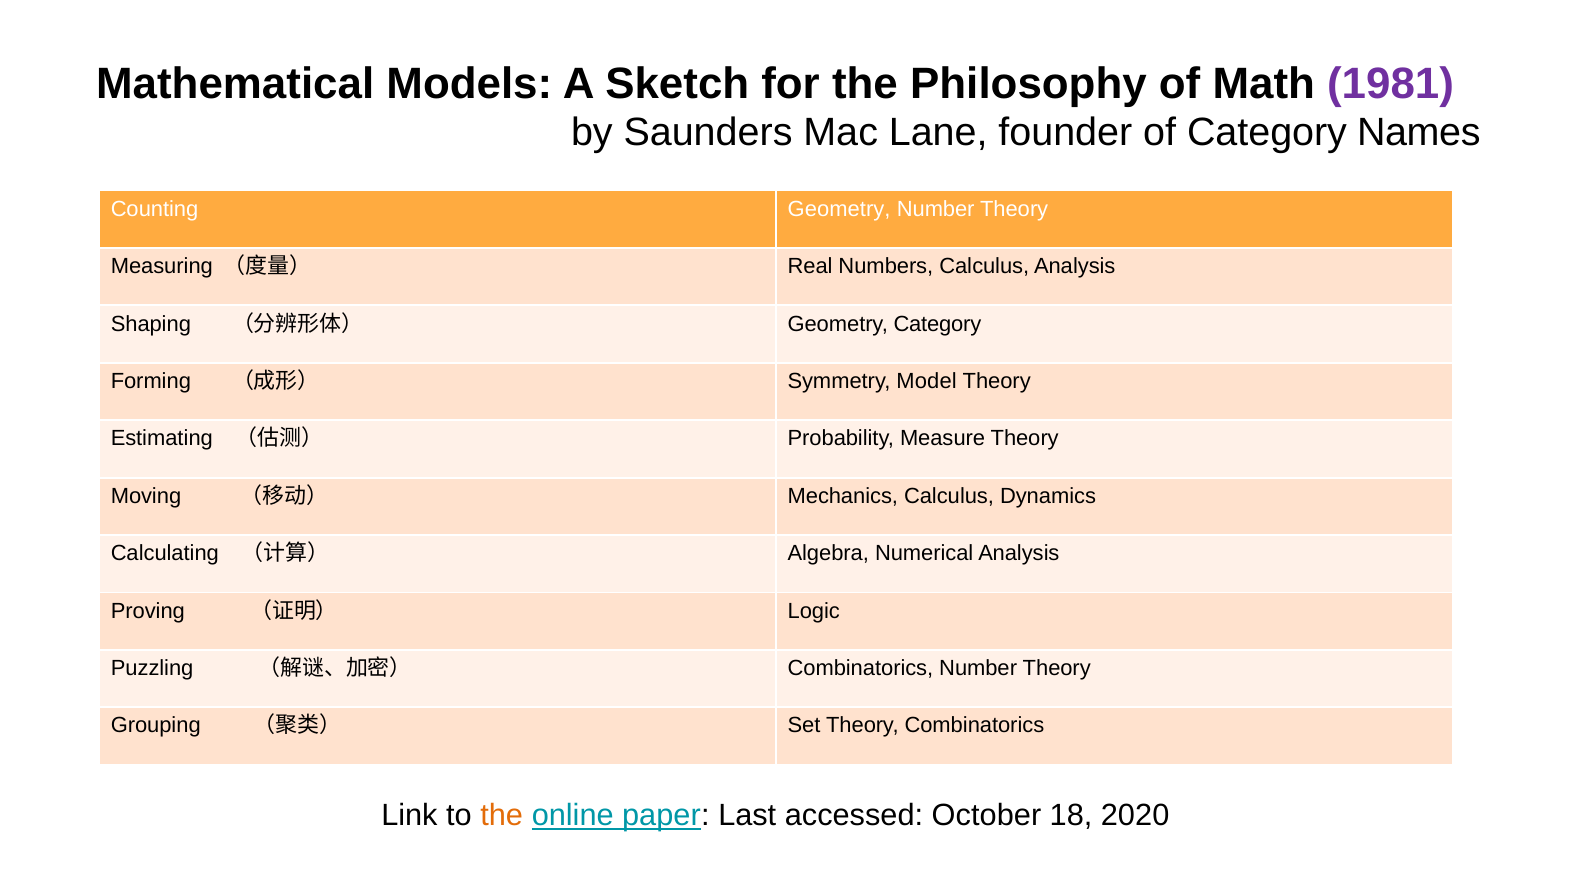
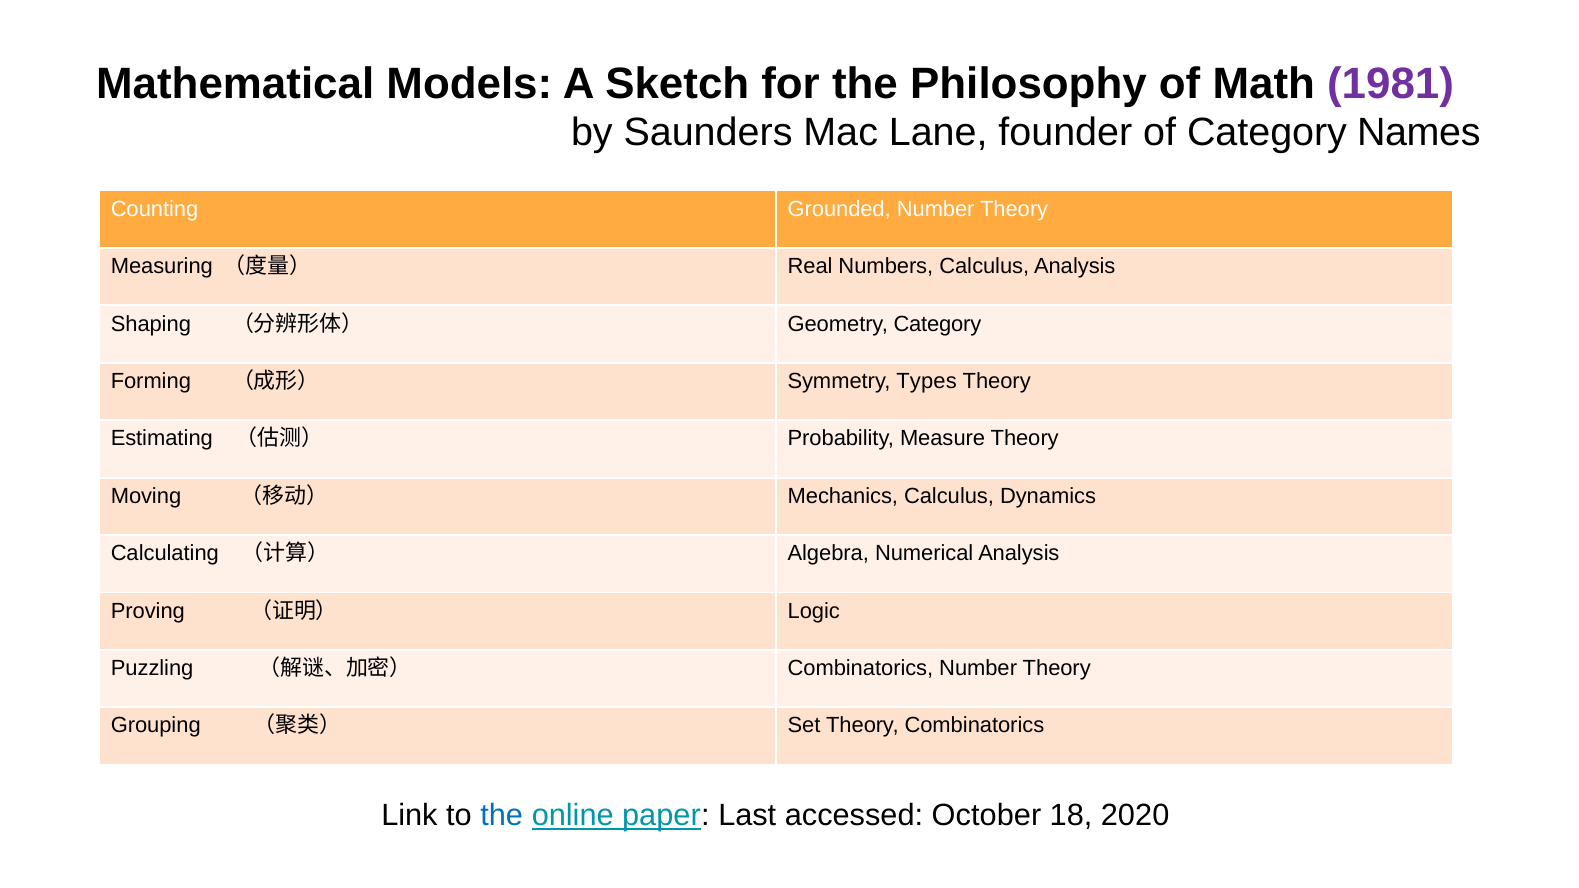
Counting Geometry: Geometry -> Grounded (839, 209)
Model: Model -> Types (927, 381)
the colour: orange -> blue (502, 816)
